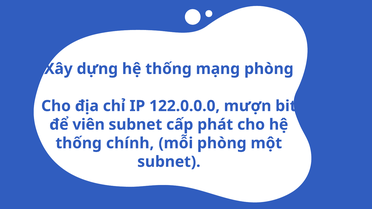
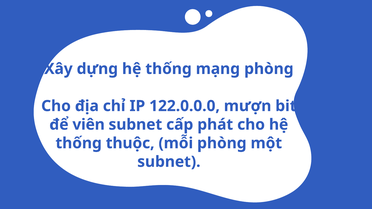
chính: chính -> thuộc (130, 143)
